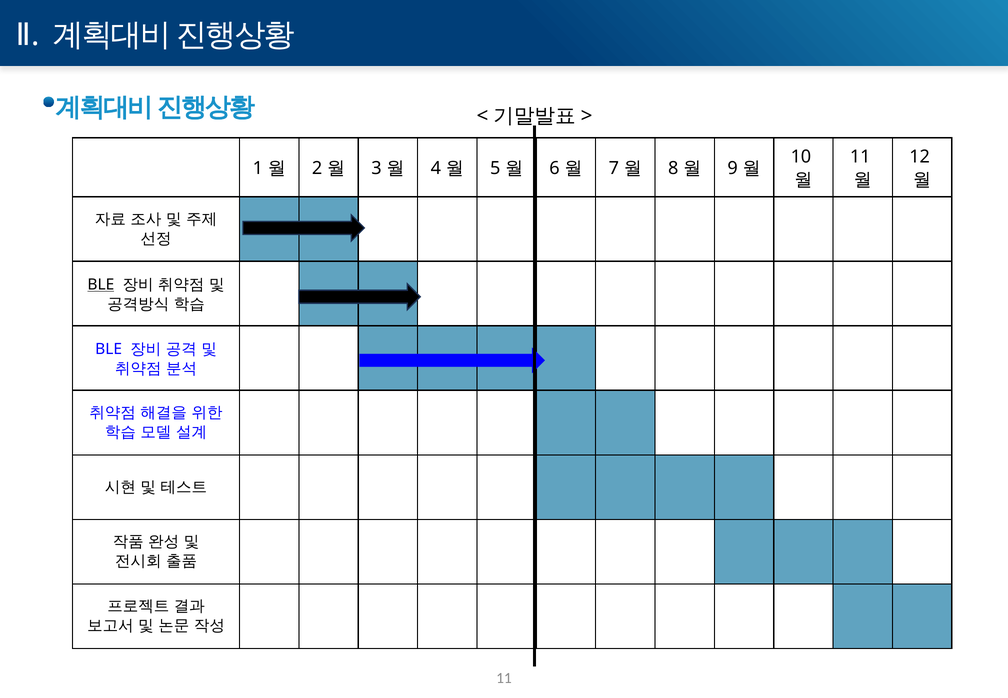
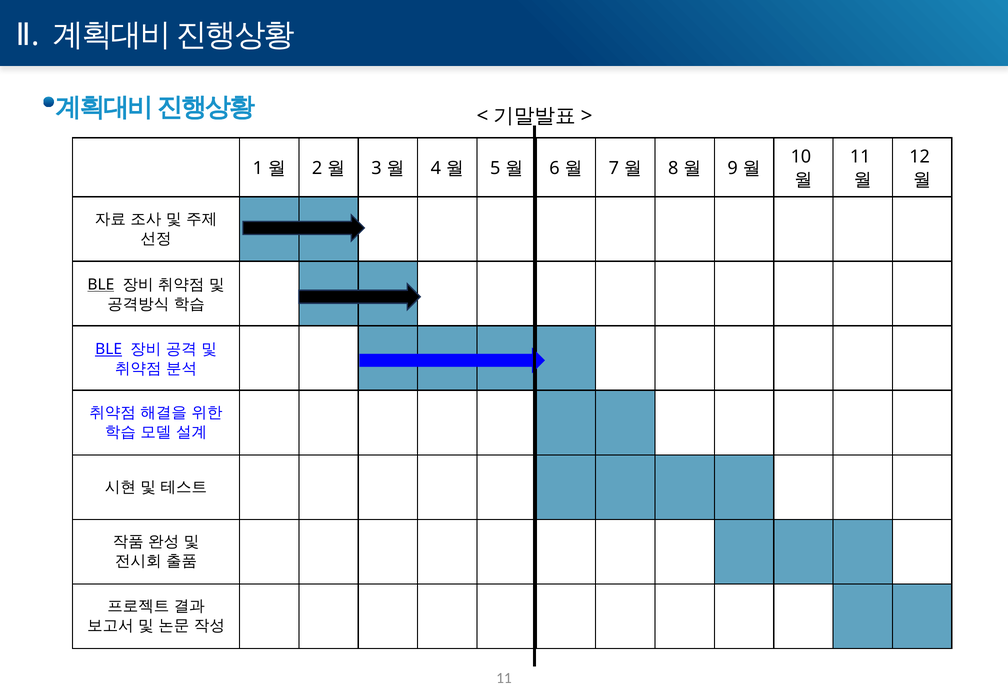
BLE underline: none -> present (109, 349)
